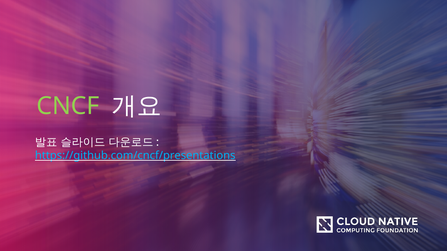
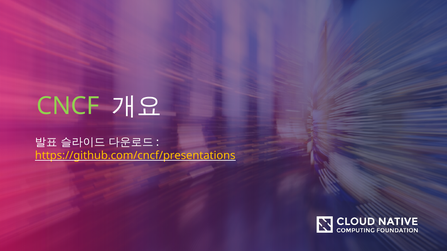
https://github.com/cncf/presentations colour: light blue -> yellow (135, 156)
